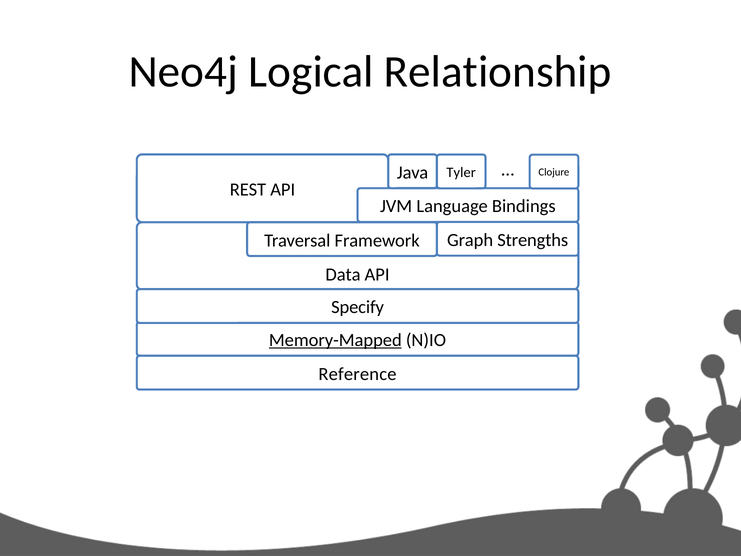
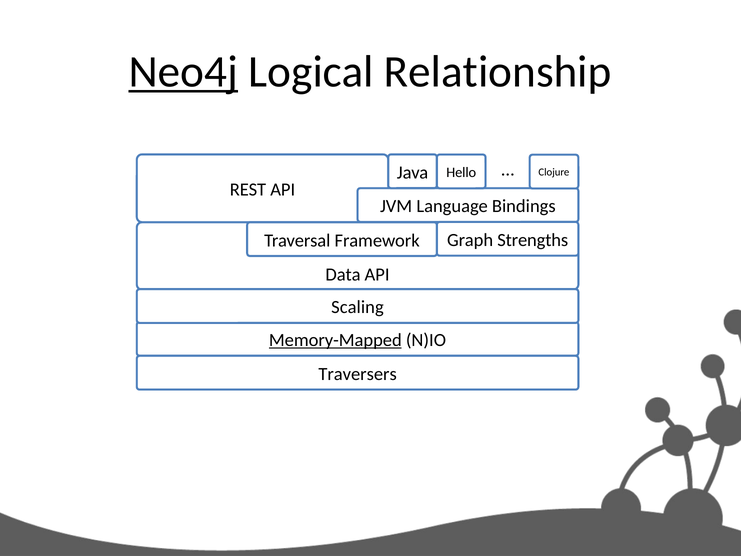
Neo4j underline: none -> present (183, 72)
Tyler: Tyler -> Hello (461, 172)
Specify: Specify -> Scaling (357, 307)
Reference: Reference -> Traversers (358, 374)
